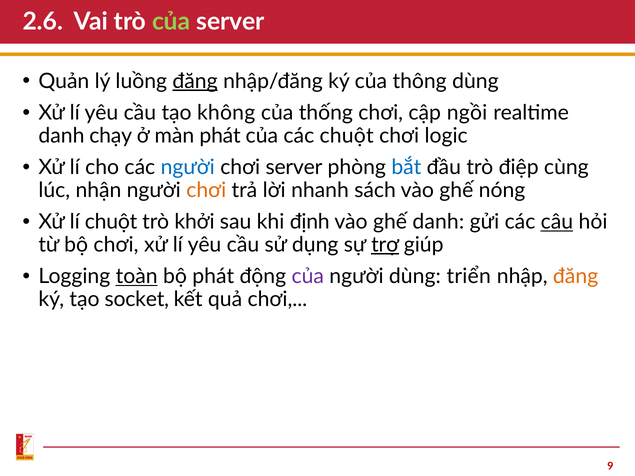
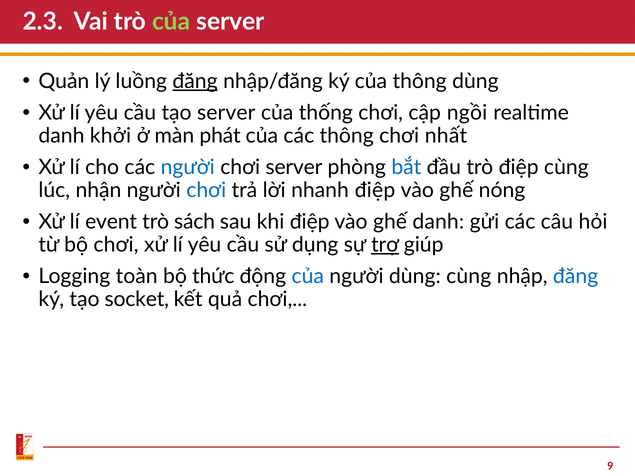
2.6: 2.6 -> 2.3 (43, 22)
tạo không: không -> server (226, 113)
chạy: chạy -> khởi (110, 136)
các chuột: chuột -> thông (347, 136)
logic: logic -> nhất (446, 136)
chơi colour: orange -> blue (206, 190)
nhanh sách: sách -> điệp (375, 190)
lí chuột: chuột -> event (111, 222)
khởi: khởi -> sách (195, 222)
khi định: định -> điệp (310, 222)
câu underline: present -> none (557, 222)
toàn underline: present -> none (137, 277)
bộ phát: phát -> thức (213, 277)
của colour: purple -> blue (308, 277)
dùng triển: triển -> cùng (469, 277)
đăng colour: orange -> blue (576, 277)
